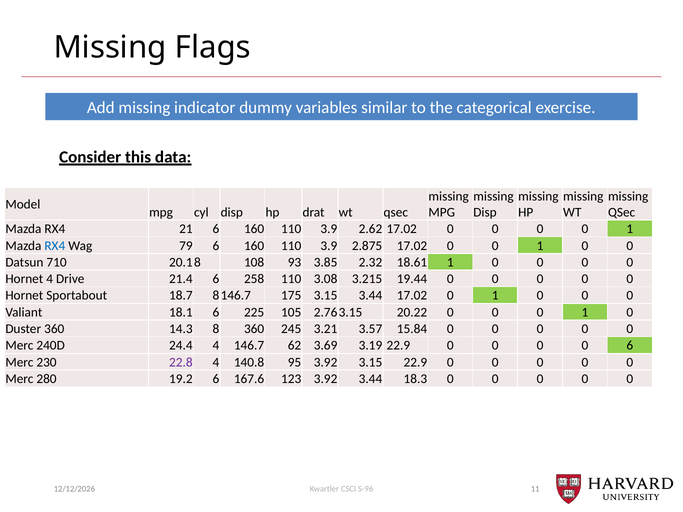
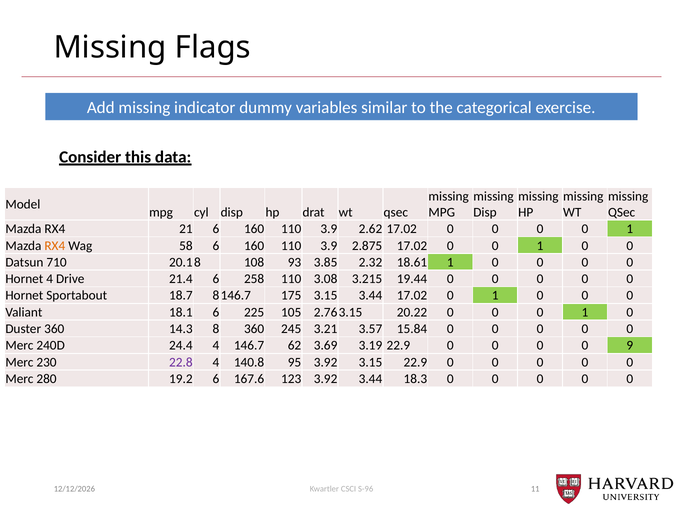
RX4 colour: blue -> orange (55, 246)
79: 79 -> 58 (186, 246)
0 6: 6 -> 9 (630, 346)
